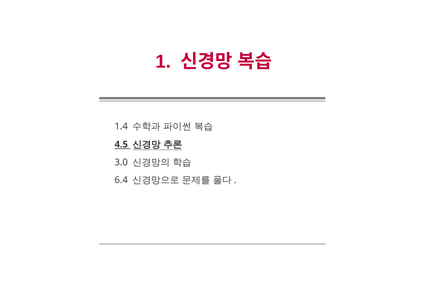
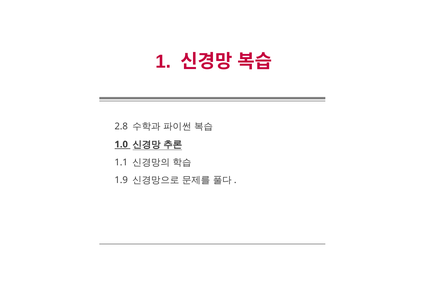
1.4: 1.4 -> 2.8 (121, 127)
4.5: 4.5 -> 1.0 (121, 144)
3.0: 3.0 -> 1.1 (121, 162)
6.4: 6.4 -> 1.9 (121, 180)
